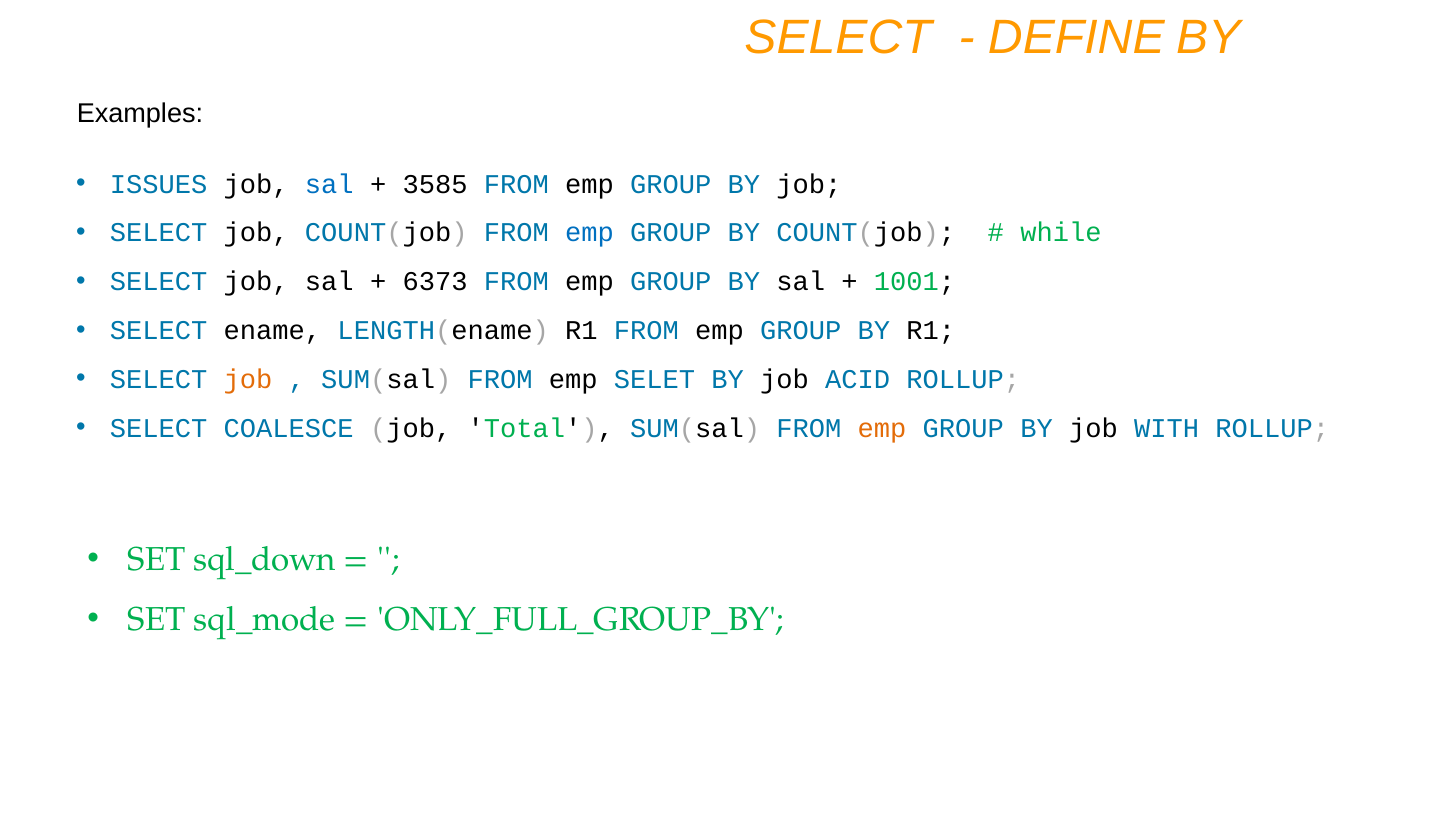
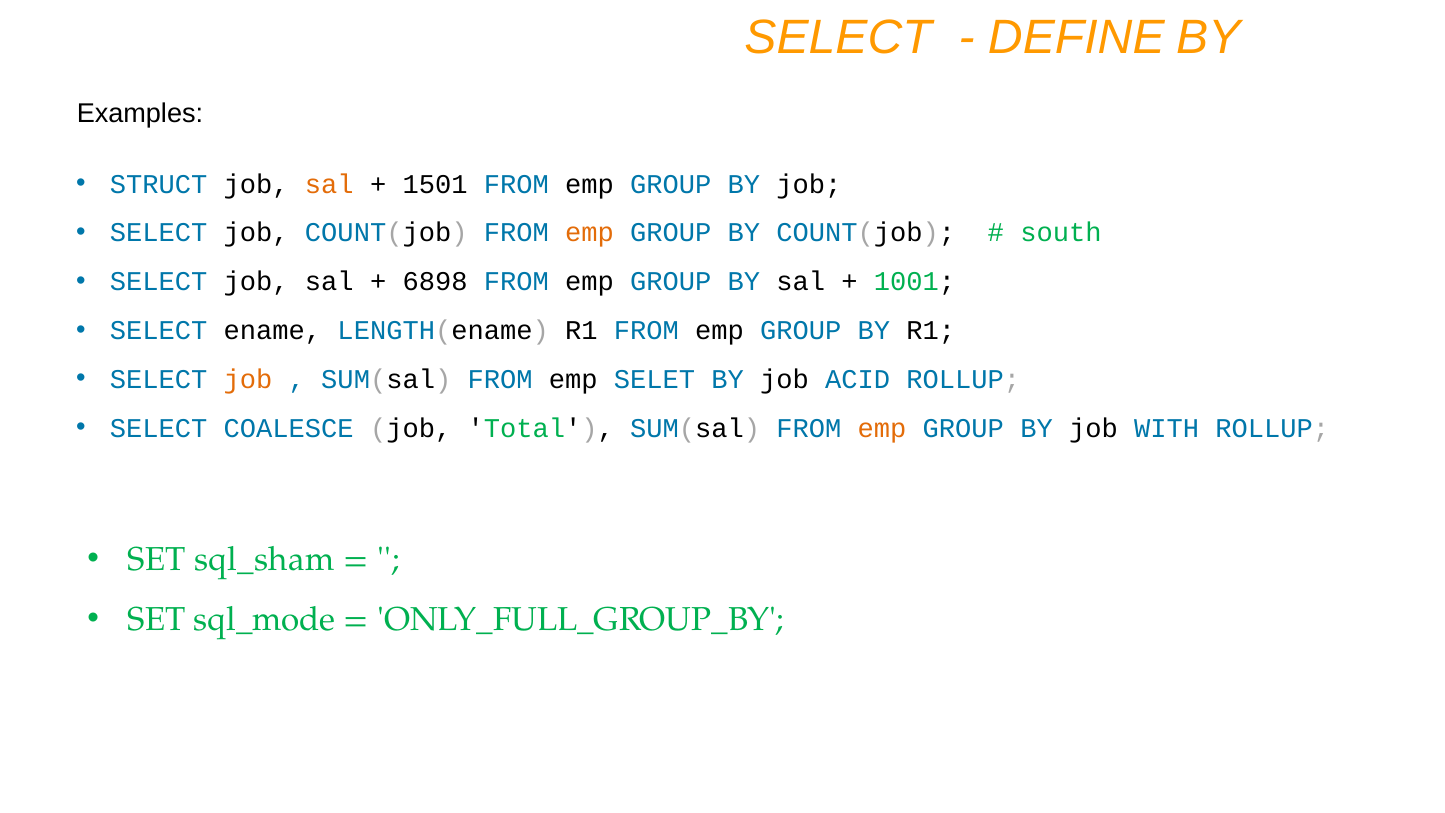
ISSUES: ISSUES -> STRUCT (159, 184)
sal colour: blue -> orange (329, 184)
3585: 3585 -> 1501 (435, 184)
emp colour: blue -> orange (589, 233)
while: while -> south (1061, 233)
6373: 6373 -> 6898 (435, 282)
sql_down: sql_down -> sql_sham (265, 560)
